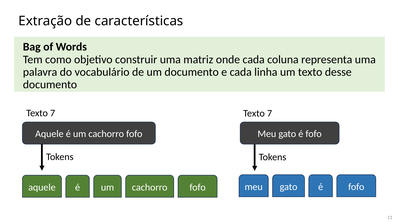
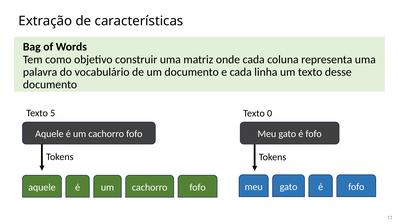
7: 7 -> 5 (53, 113)
7: 7 -> 0 (270, 113)
